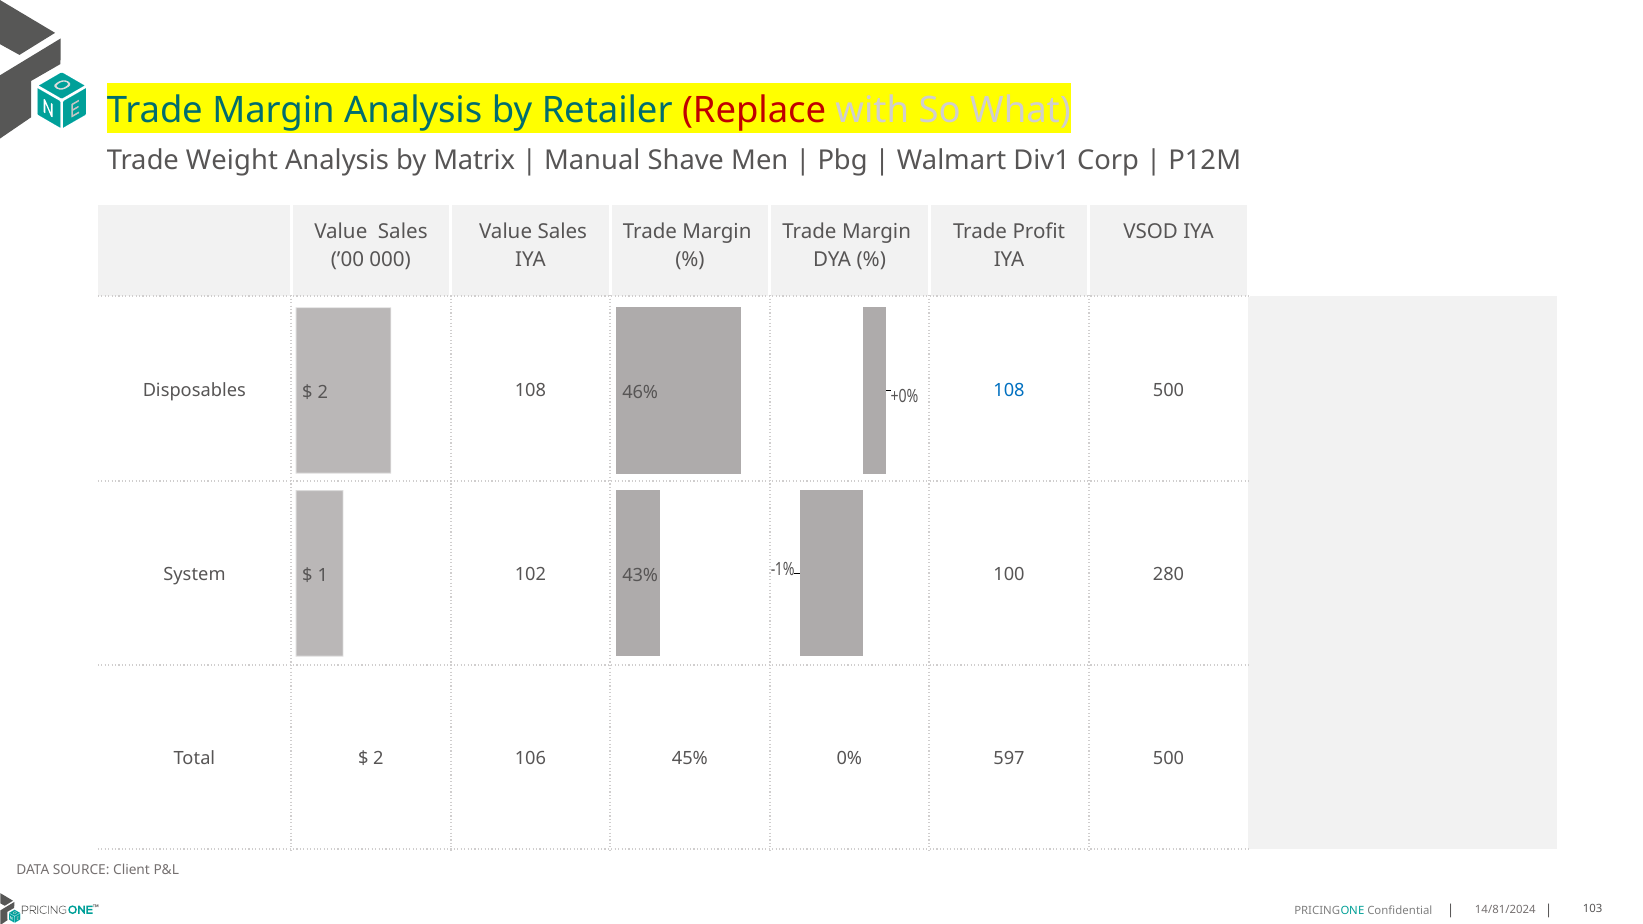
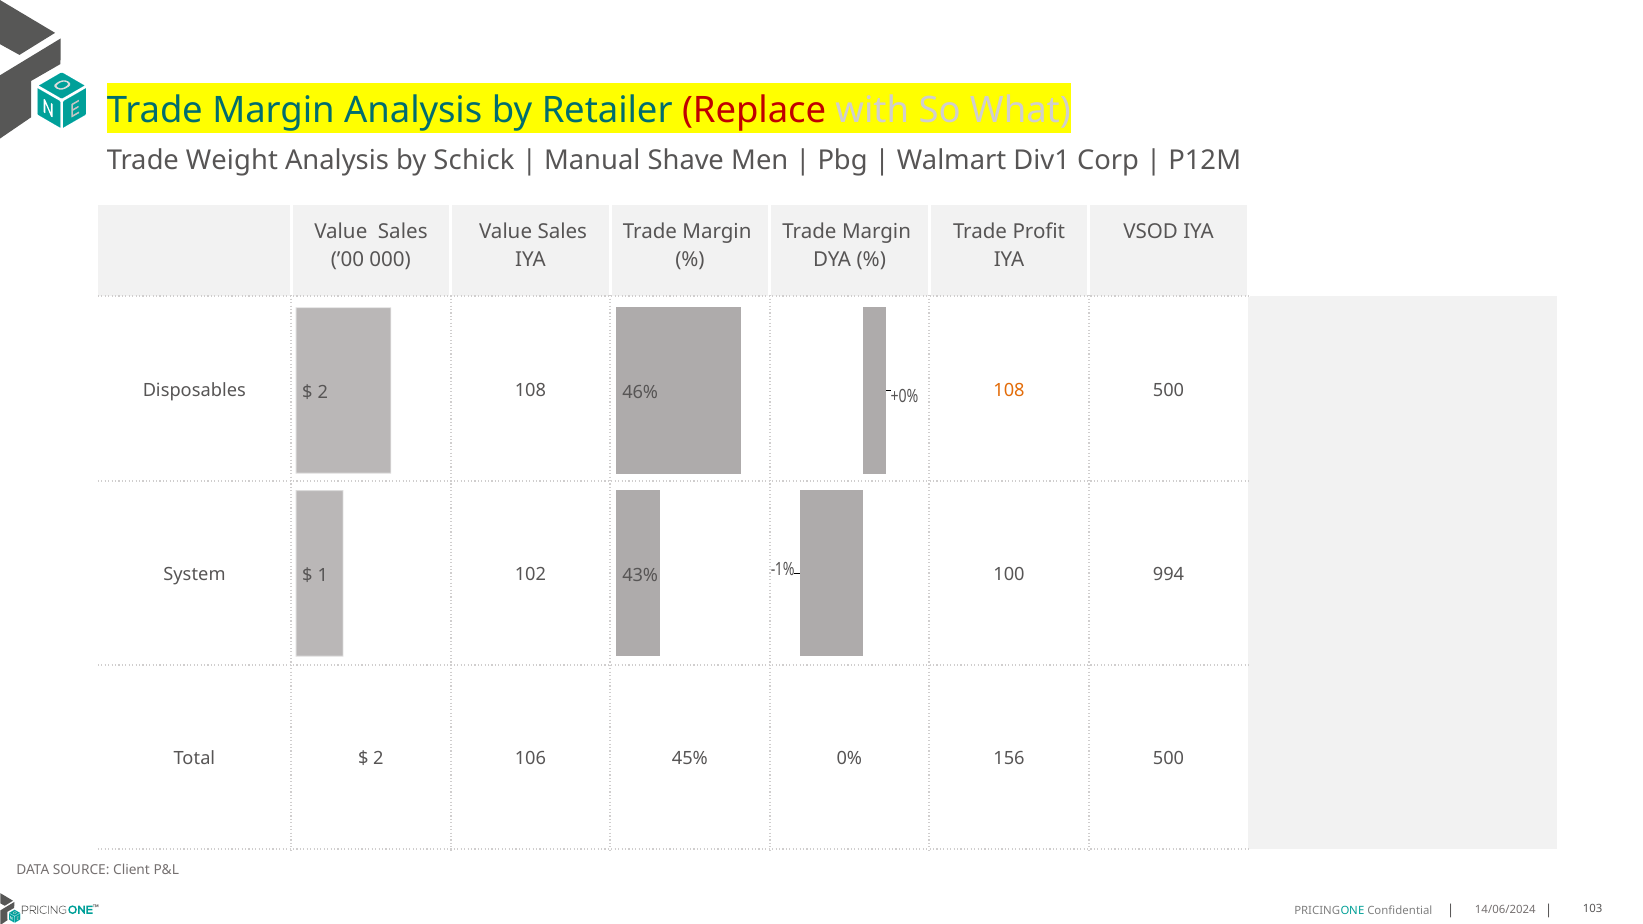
Matrix: Matrix -> Schick (474, 160)
108 colour: blue -> orange (1009, 390)
280: 280 -> 994 (1169, 575)
597: 597 -> 156 (1009, 759)
14/81/2024: 14/81/2024 -> 14/06/2024 (1505, 910)
